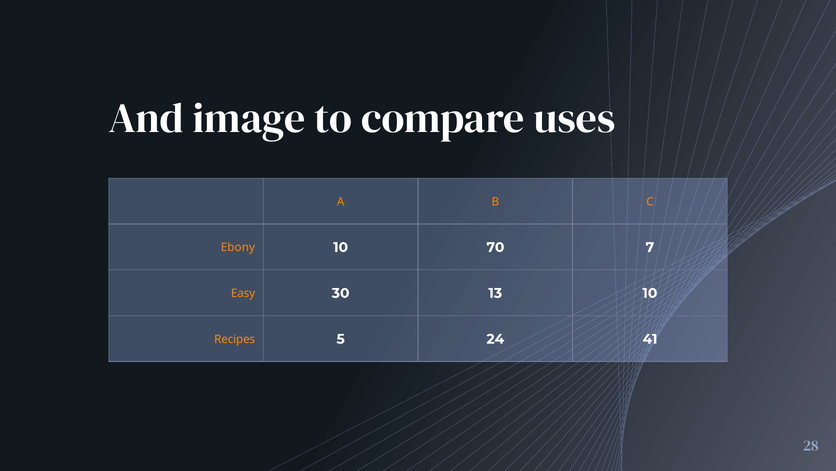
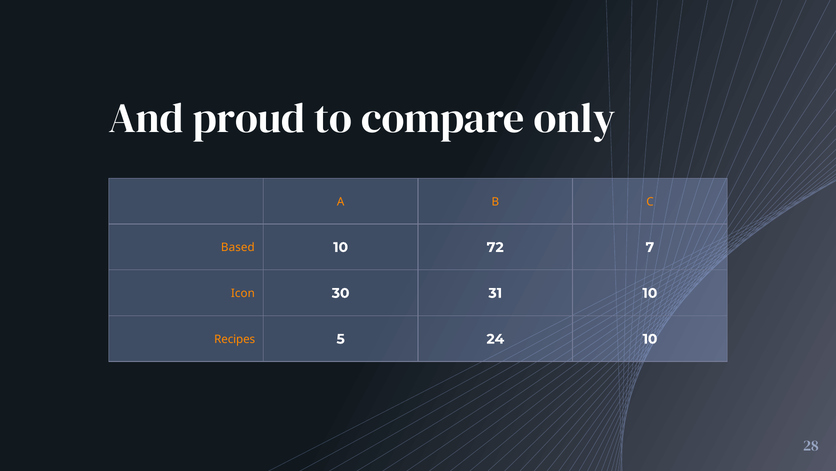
image: image -> proud (249, 118)
uses: uses -> only (575, 118)
Ebony: Ebony -> Based (238, 247)
70: 70 -> 72 (495, 247)
Easy: Easy -> Icon (243, 293)
13: 13 -> 31 (495, 293)
24 41: 41 -> 10 (650, 339)
